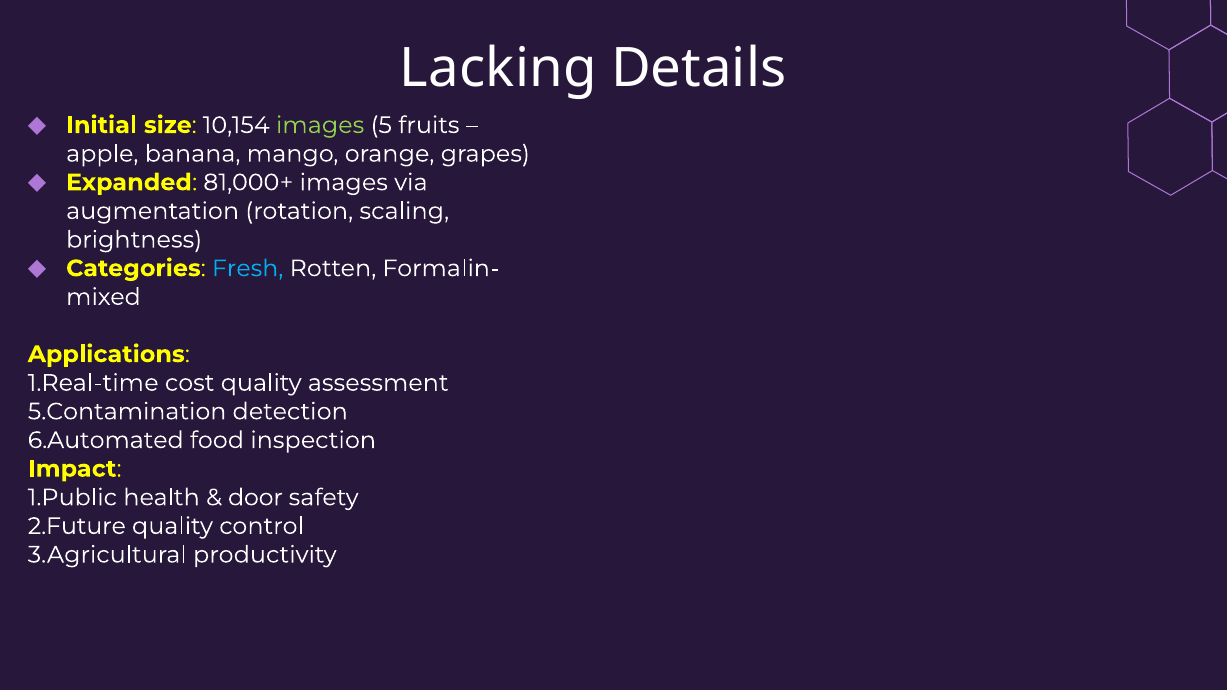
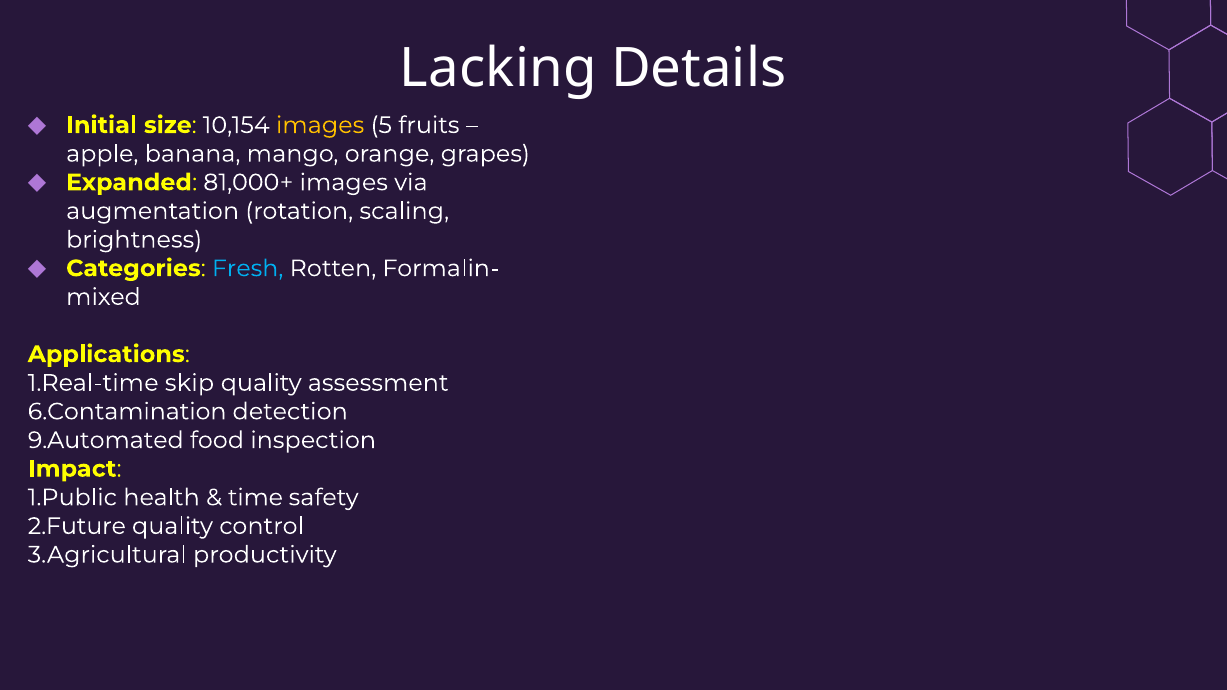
images colour: light green -> yellow (320, 125)
cost: cost -> skip (189, 383)
5.Contamination: 5.Contamination -> 6.Contamination (127, 412)
6.Automated: 6.Automated -> 9.Automated (106, 440)
door: door -> time (255, 498)
